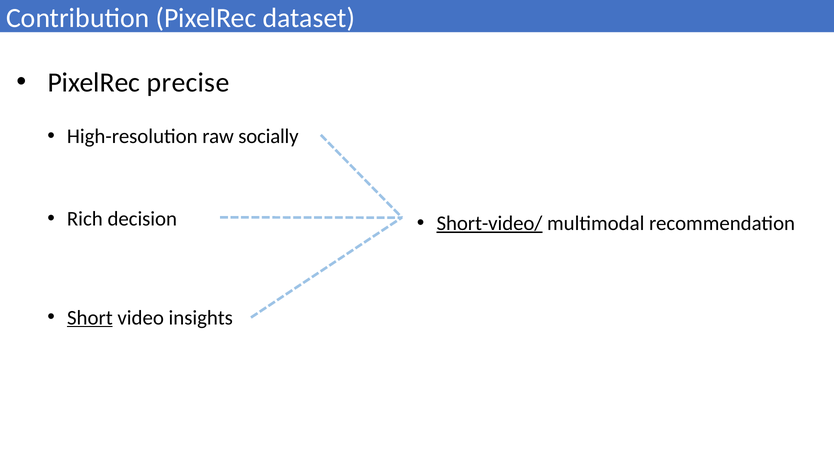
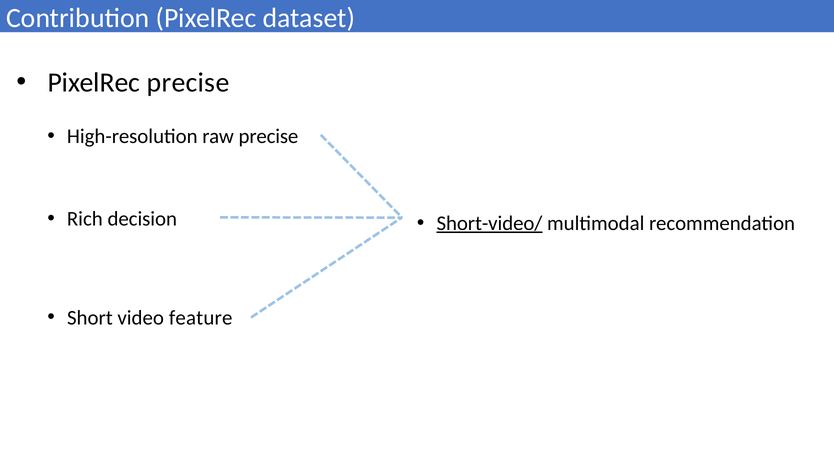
raw socially: socially -> precise (268, 136)
Short underline: present -> none (90, 318)
insights: insights -> feature (201, 318)
